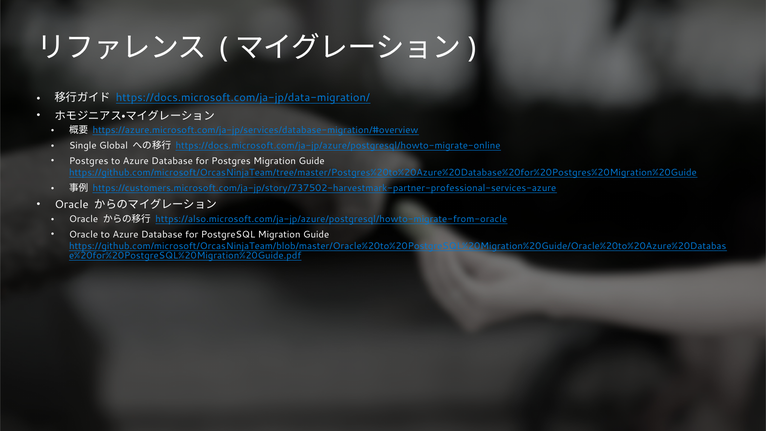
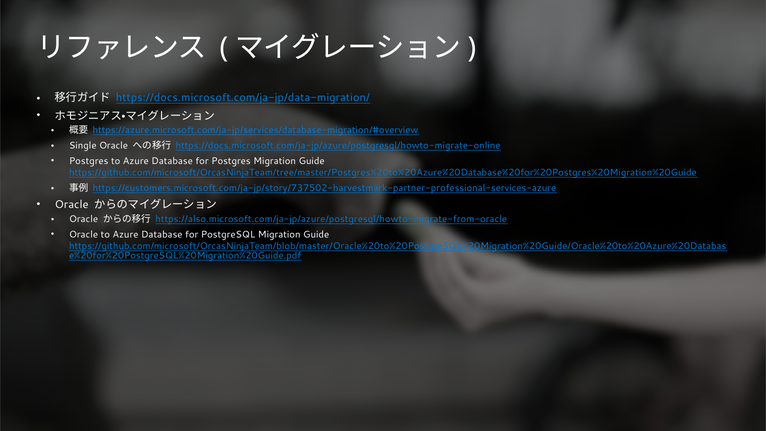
Single Global: Global -> Oracle (114, 145)
